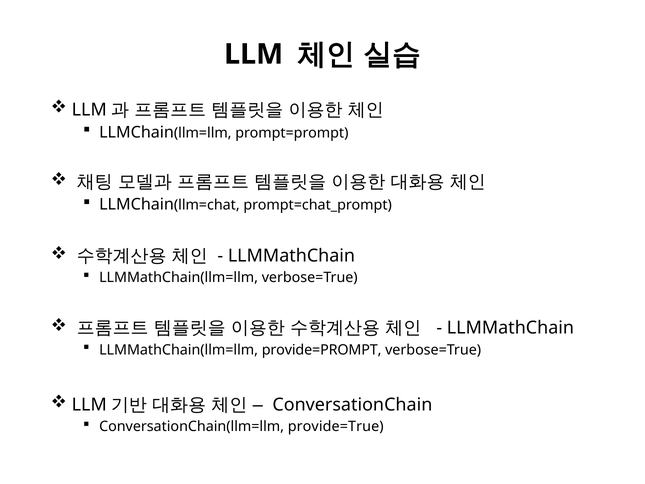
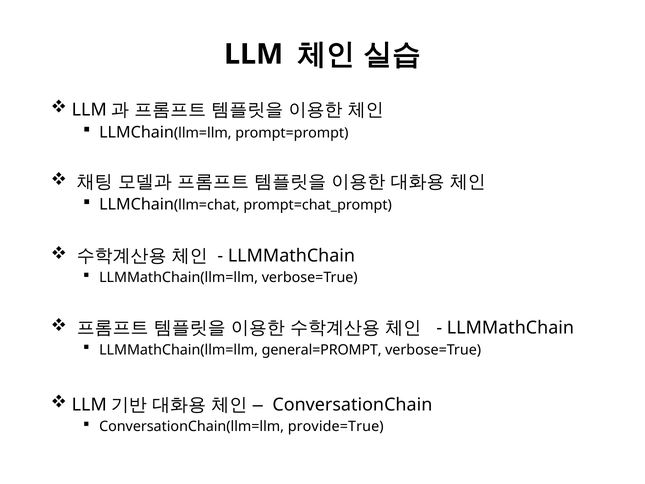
provide=PROMPT: provide=PROMPT -> general=PROMPT (322, 350)
